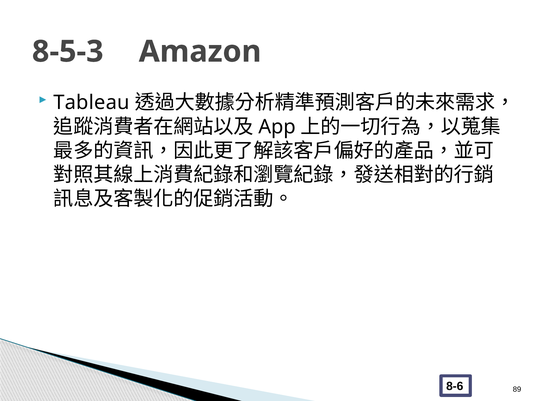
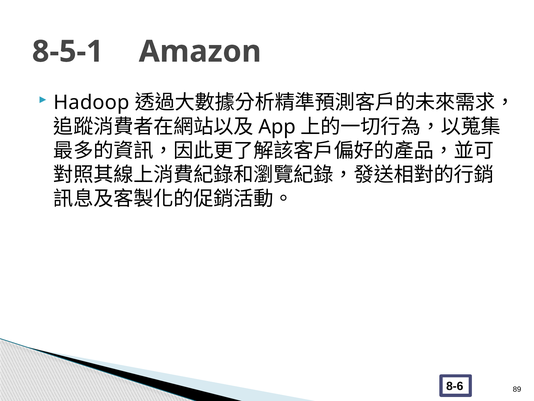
8-5-3: 8-5-3 -> 8-5-1 (68, 52)
Tableau: Tableau -> Hadoop (92, 103)
